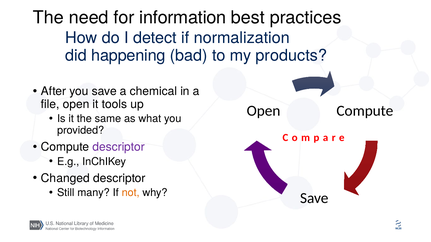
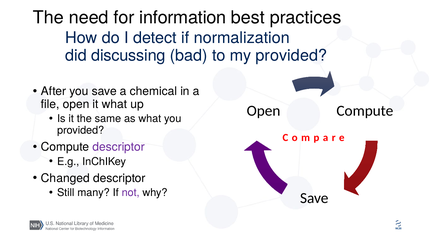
happening: happening -> discussing (128, 56)
my products: products -> provided (291, 56)
it tools: tools -> what (115, 104)
not colour: orange -> purple (131, 193)
